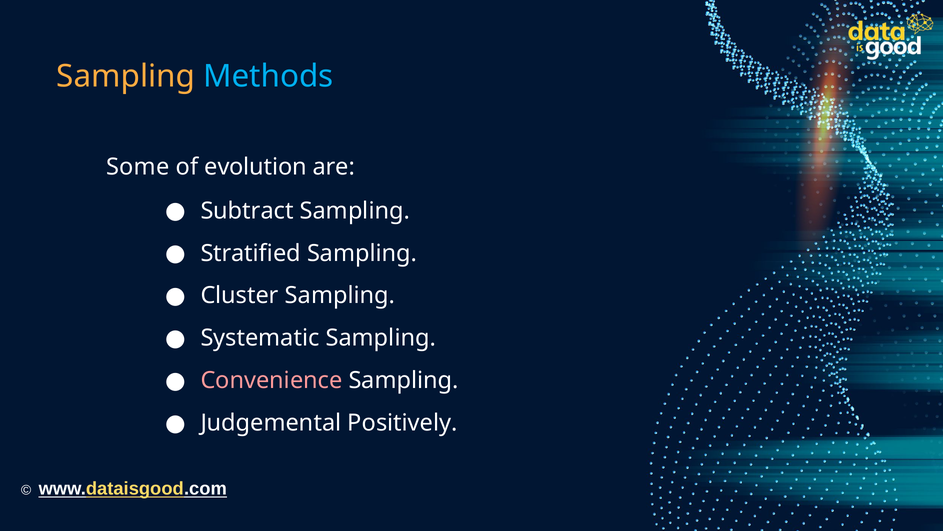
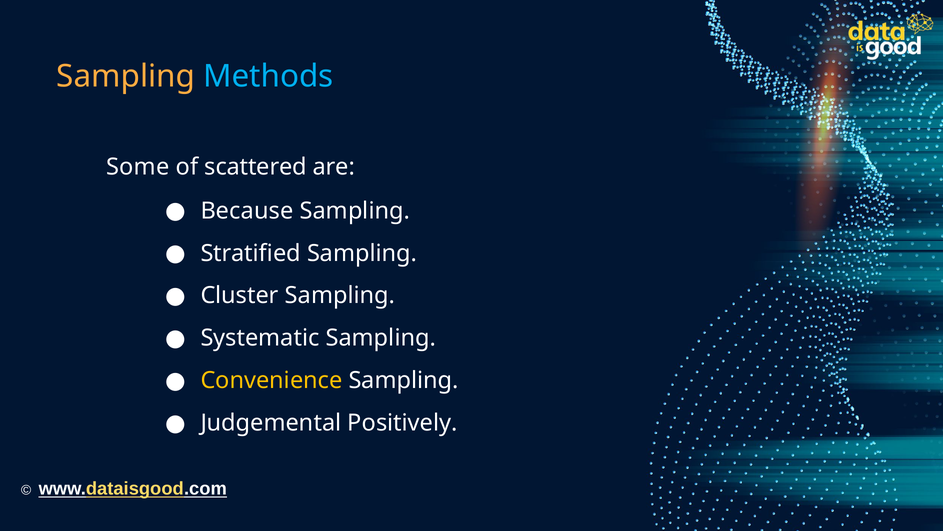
evolution: evolution -> scattered (256, 167)
Subtract: Subtract -> Because (247, 211)
Convenience colour: pink -> yellow (271, 380)
